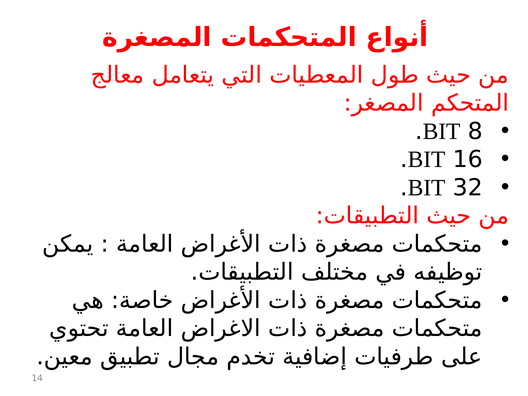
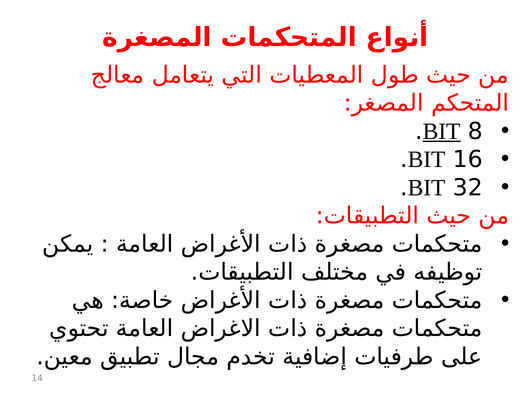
BIT underline: none -> present (442, 131)
